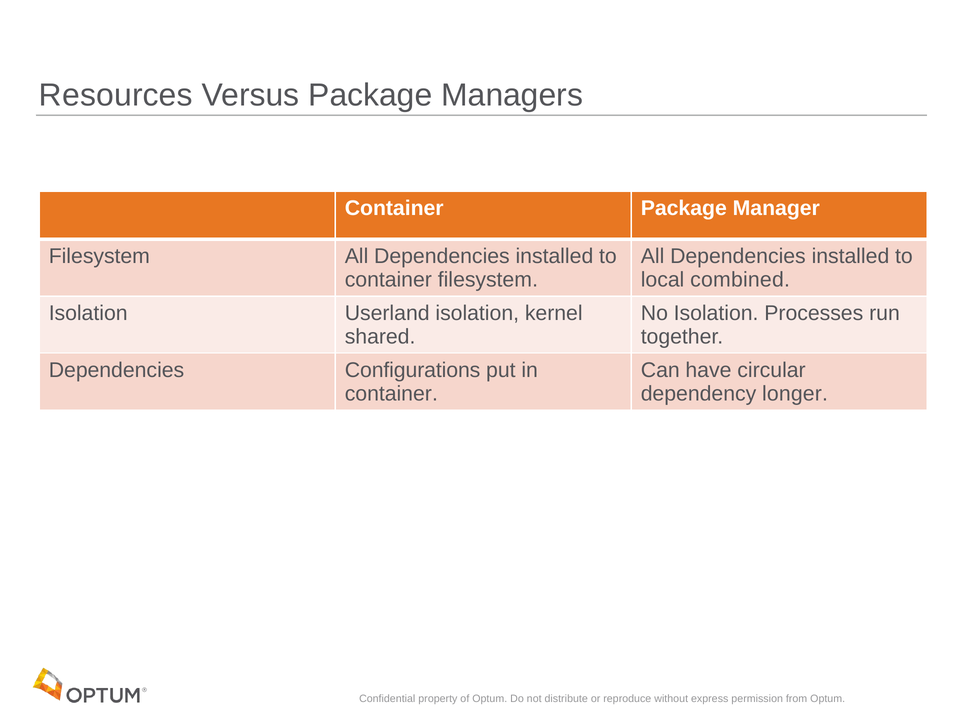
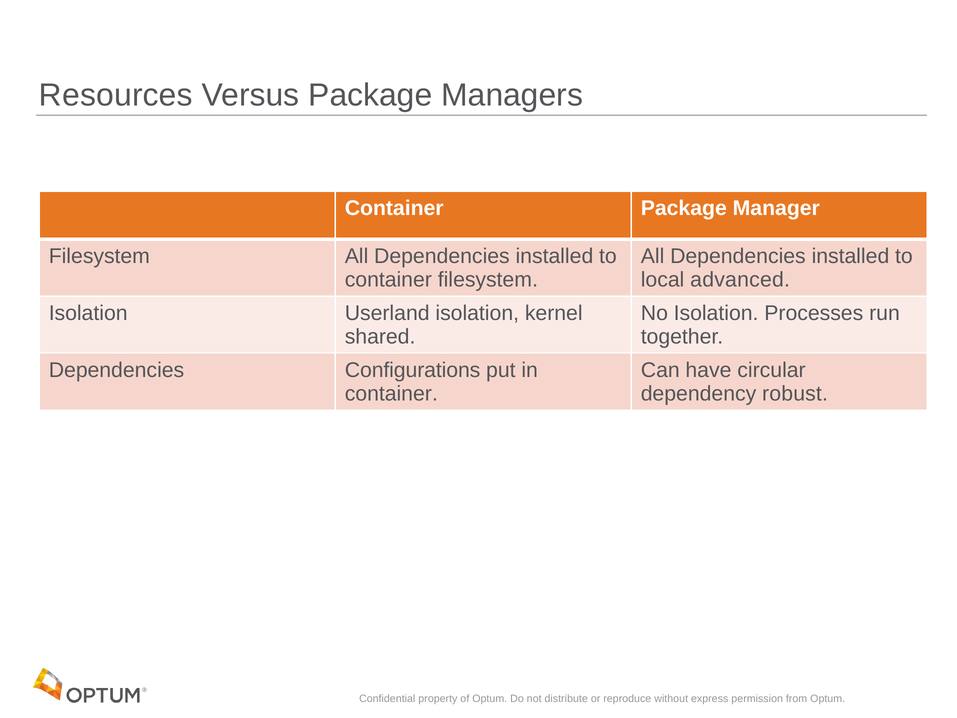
combined: combined -> advanced (740, 280)
longer: longer -> robust (795, 393)
